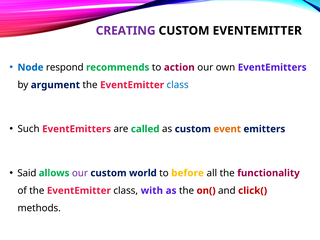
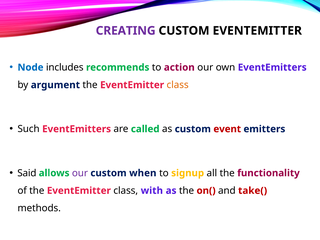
respond: respond -> includes (65, 67)
class colour: blue -> orange (178, 85)
event colour: orange -> red (227, 129)
world: world -> when (143, 173)
before: before -> signup (188, 173)
click(: click( -> take( (253, 191)
